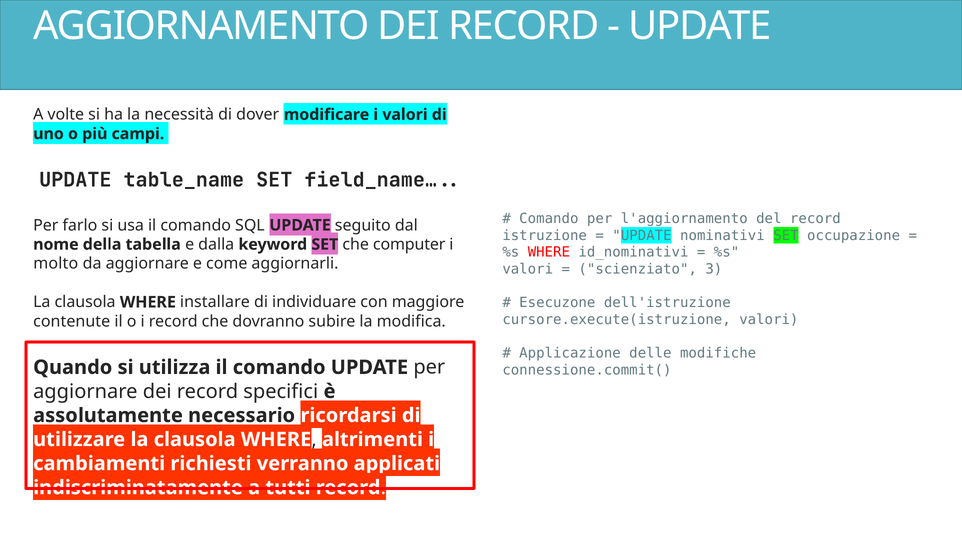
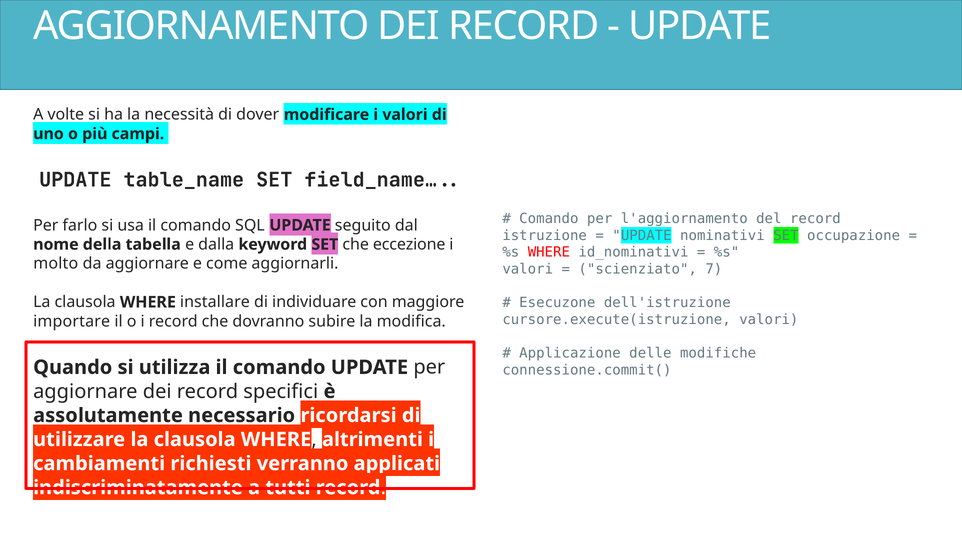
computer: computer -> eccezione (409, 245)
3: 3 -> 7 (714, 269)
contenute: contenute -> importare (72, 321)
